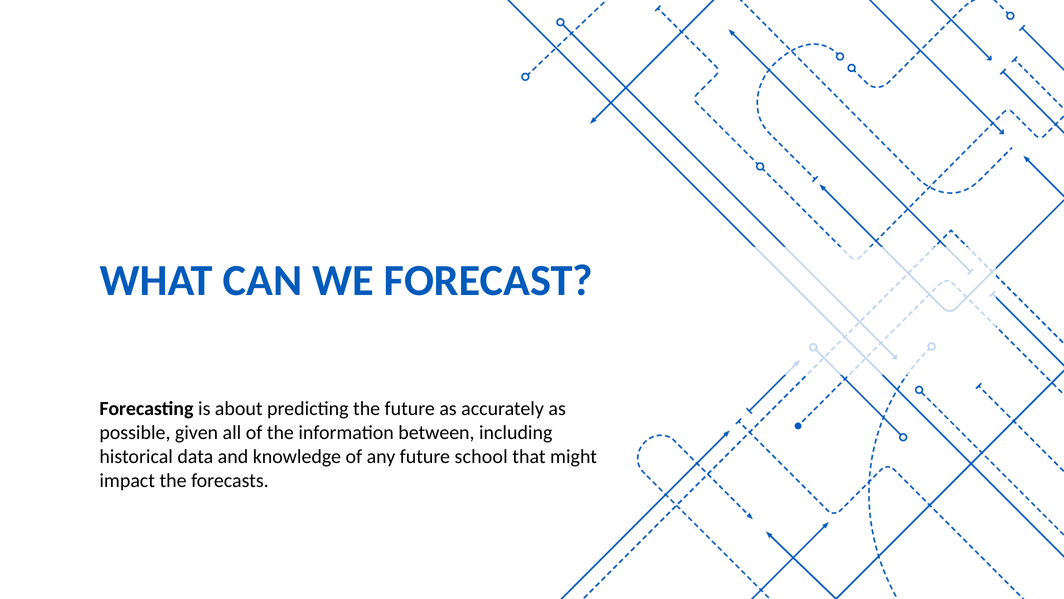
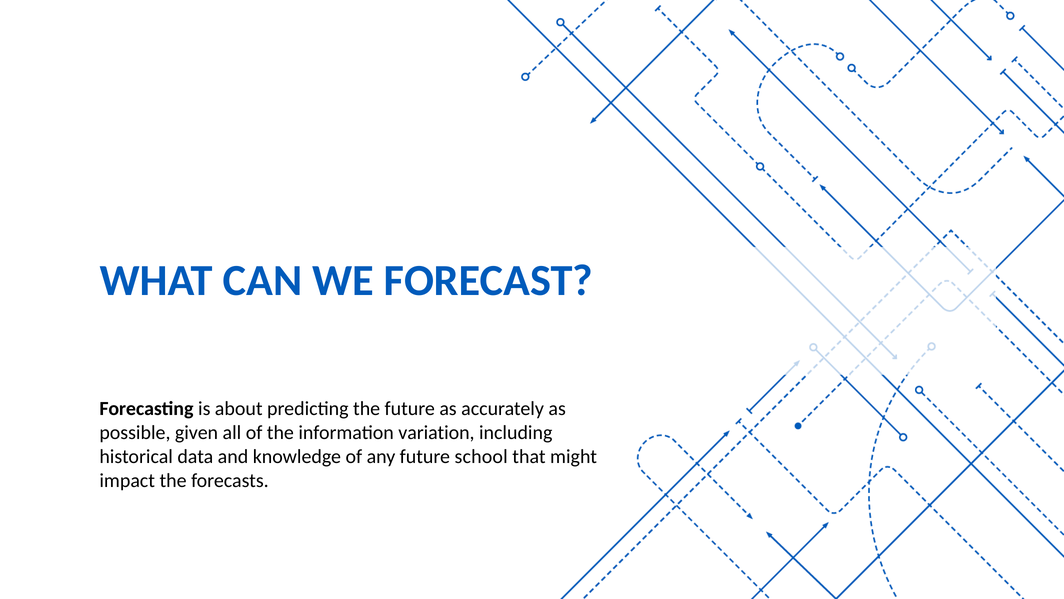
between: between -> variation (436, 432)
